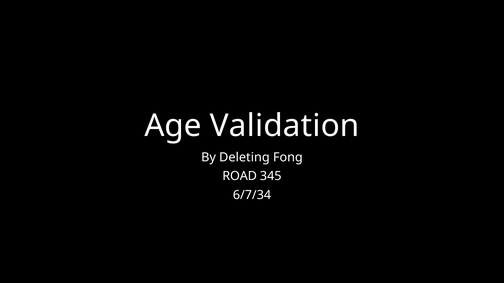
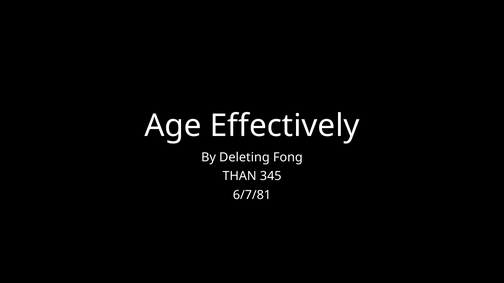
Validation: Validation -> Effectively (285, 126)
ROAD: ROAD -> THAN (240, 176)
6/7/34: 6/7/34 -> 6/7/81 (252, 195)
